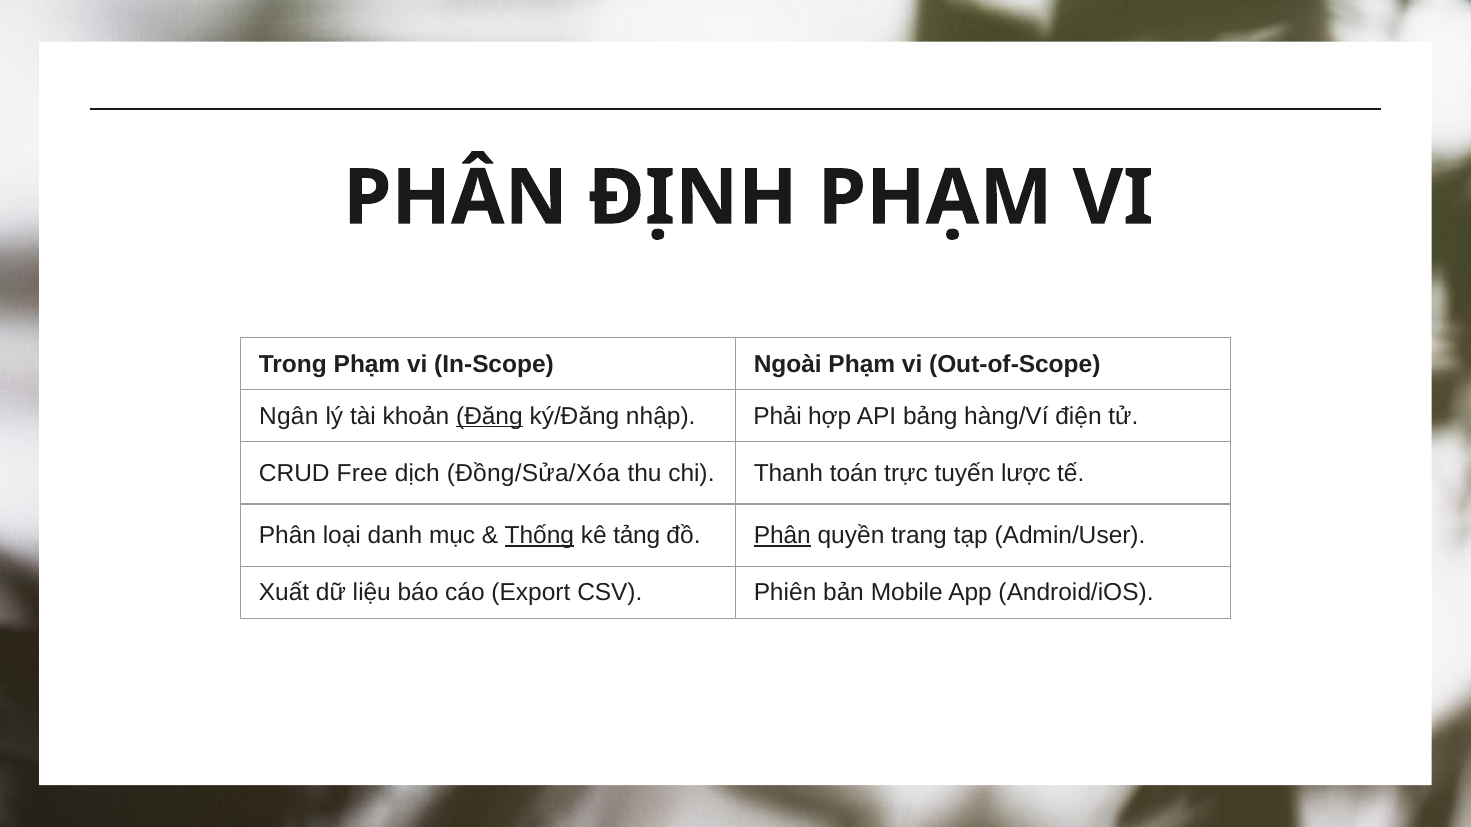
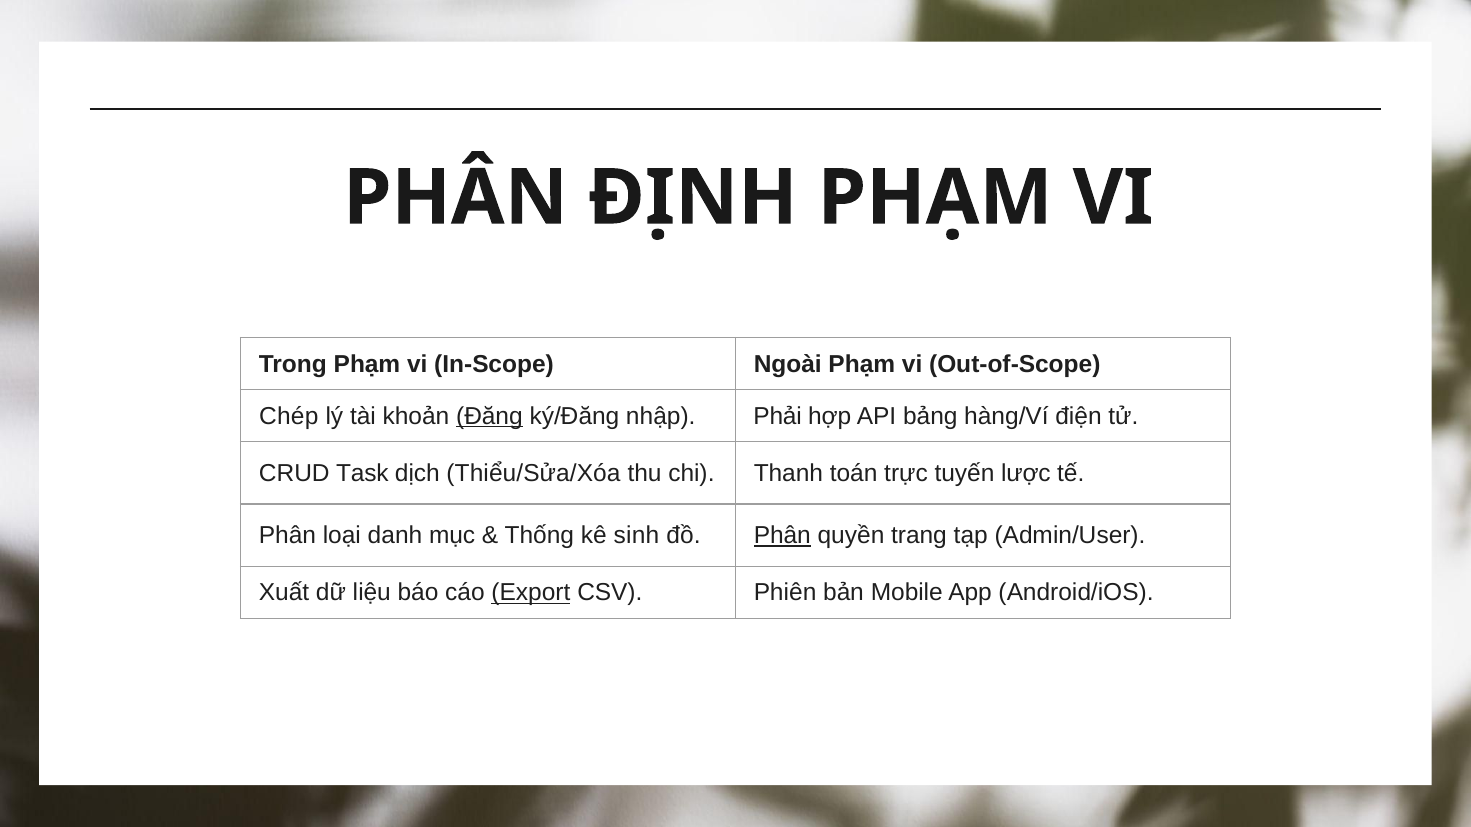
Ngân: Ngân -> Chép (289, 416)
Free: Free -> Task (362, 473)
Đồng/Sửa/Xóa: Đồng/Sửa/Xóa -> Thiểu/Sửa/Xóa (534, 473)
Thống underline: present -> none (539, 536)
tảng: tảng -> sinh (636, 536)
Export underline: none -> present (531, 593)
